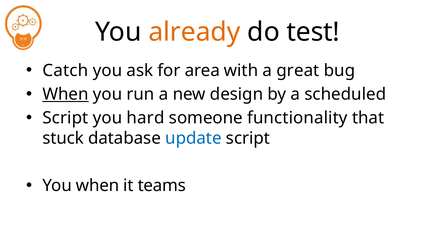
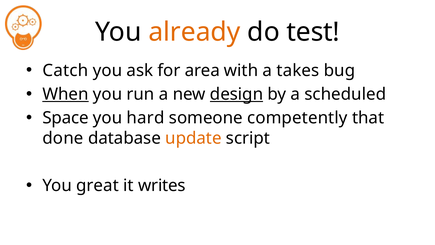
great: great -> takes (298, 71)
design underline: none -> present (237, 94)
Script: Script -> Space (66, 118)
functionality: functionality -> competently (297, 118)
stuck: stuck -> done (63, 138)
update colour: blue -> orange (193, 138)
You when: when -> great (97, 185)
teams: teams -> writes (162, 185)
